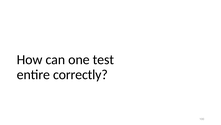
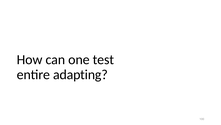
correctly: correctly -> adapting (80, 74)
